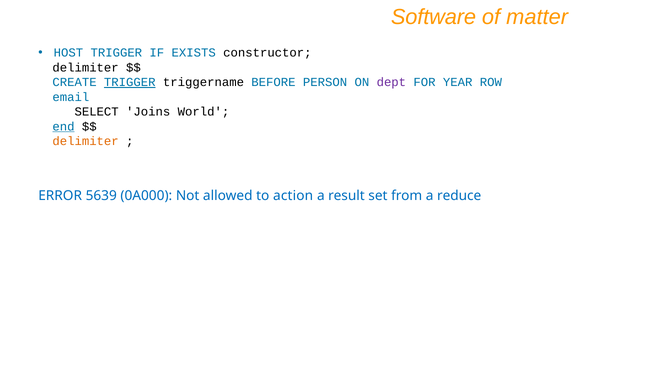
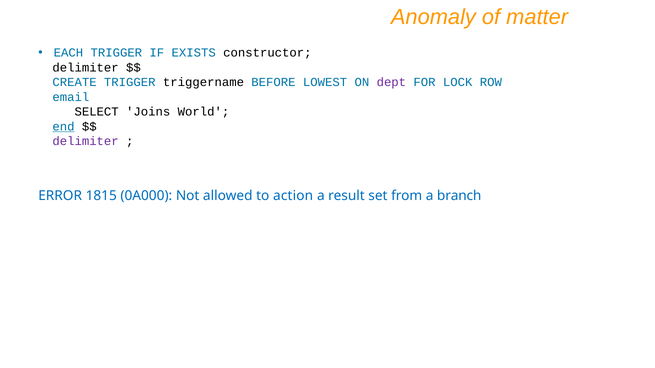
Software: Software -> Anomaly (433, 17)
HOST: HOST -> EACH (68, 53)
TRIGGER underline: present -> none (130, 82)
PERSON: PERSON -> LOWEST (325, 82)
YEAR: YEAR -> LOCK (458, 82)
delimiter colour: orange -> purple (86, 141)
5639: 5639 -> 1815 (101, 196)
reduce: reduce -> branch (459, 196)
